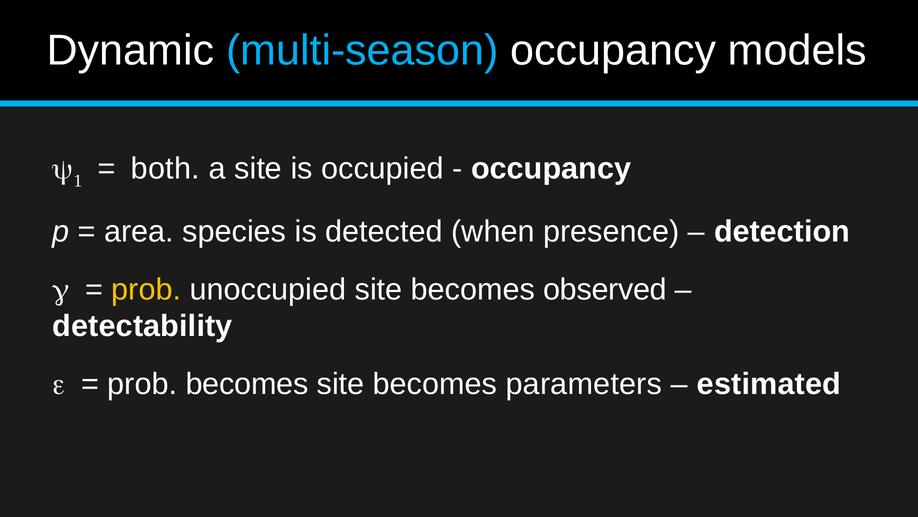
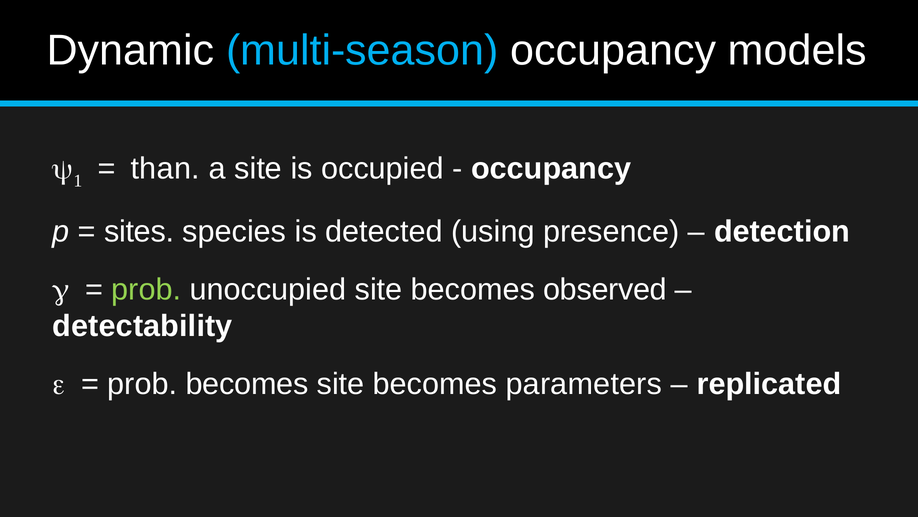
both: both -> than (165, 169)
area: area -> sites (139, 232)
when: when -> using (493, 232)
prob colour: yellow -> light green (146, 289)
estimated: estimated -> replicated (769, 384)
